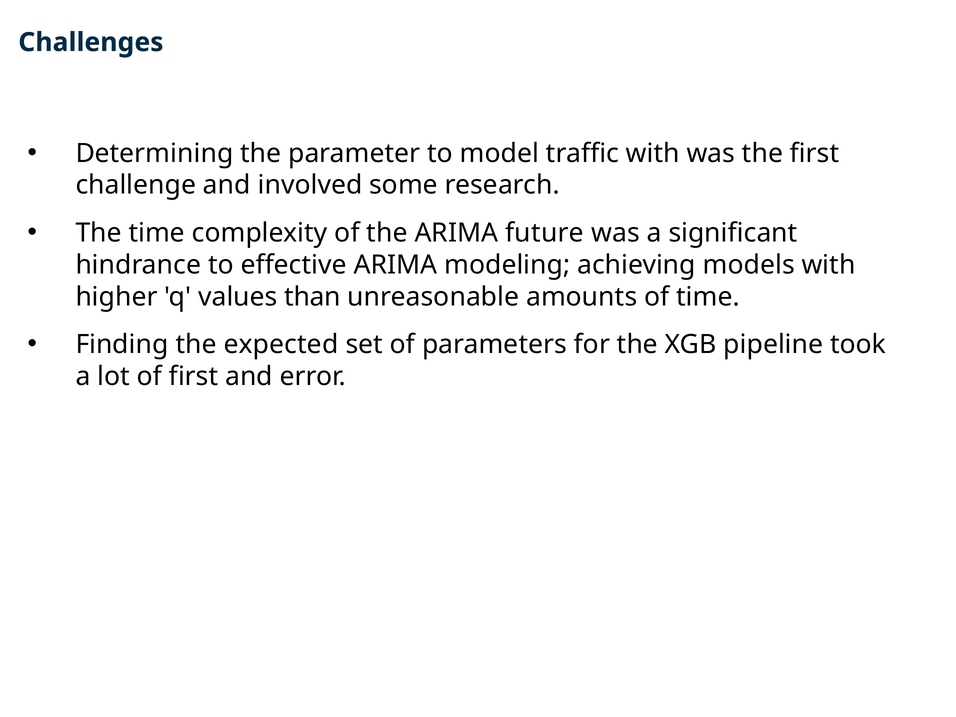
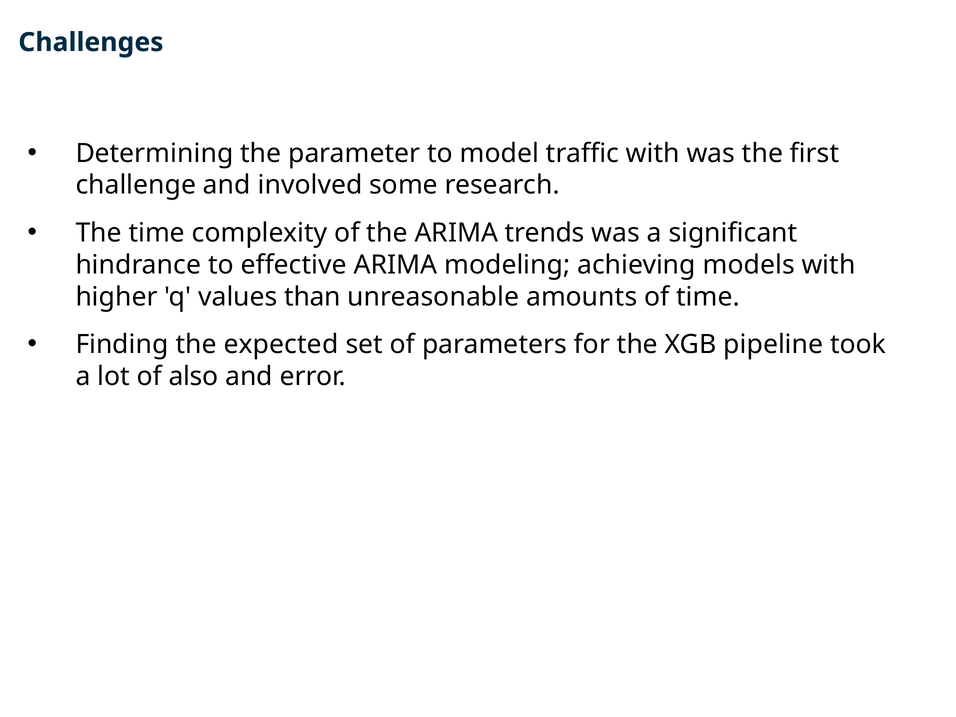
future: future -> trends (545, 233)
of first: first -> also (194, 376)
